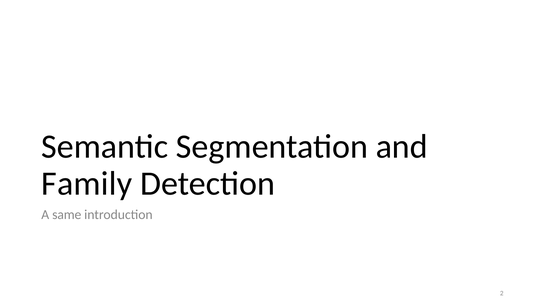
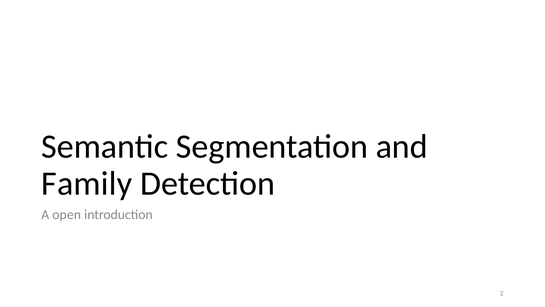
same: same -> open (67, 214)
